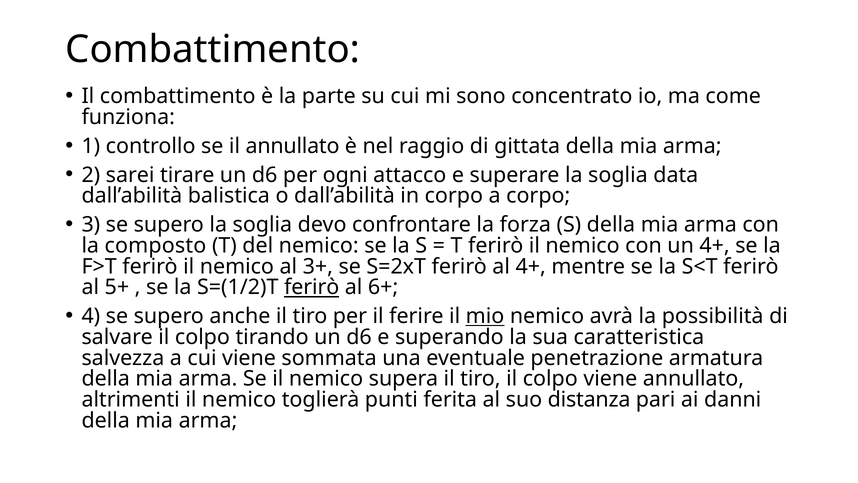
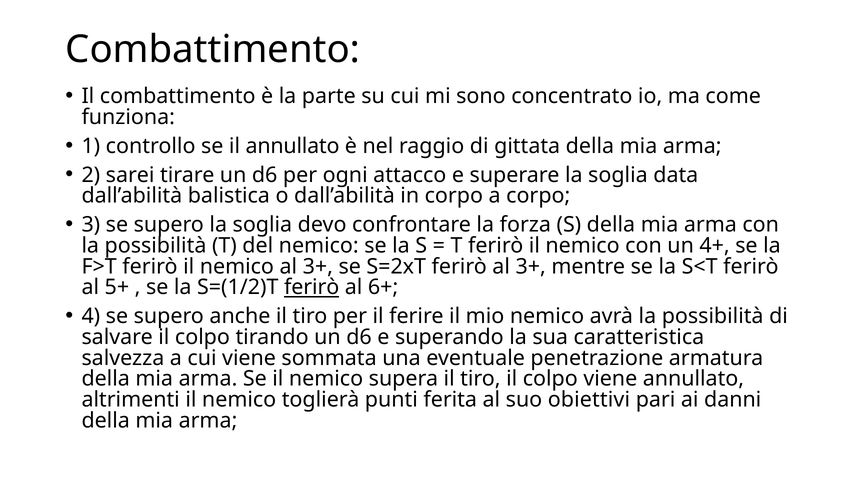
composto: composto -> possibilità (156, 245)
ferirò al 4+: 4+ -> 3+ (531, 266)
mio underline: present -> none (485, 316)
distanza: distanza -> obiettivi (589, 399)
